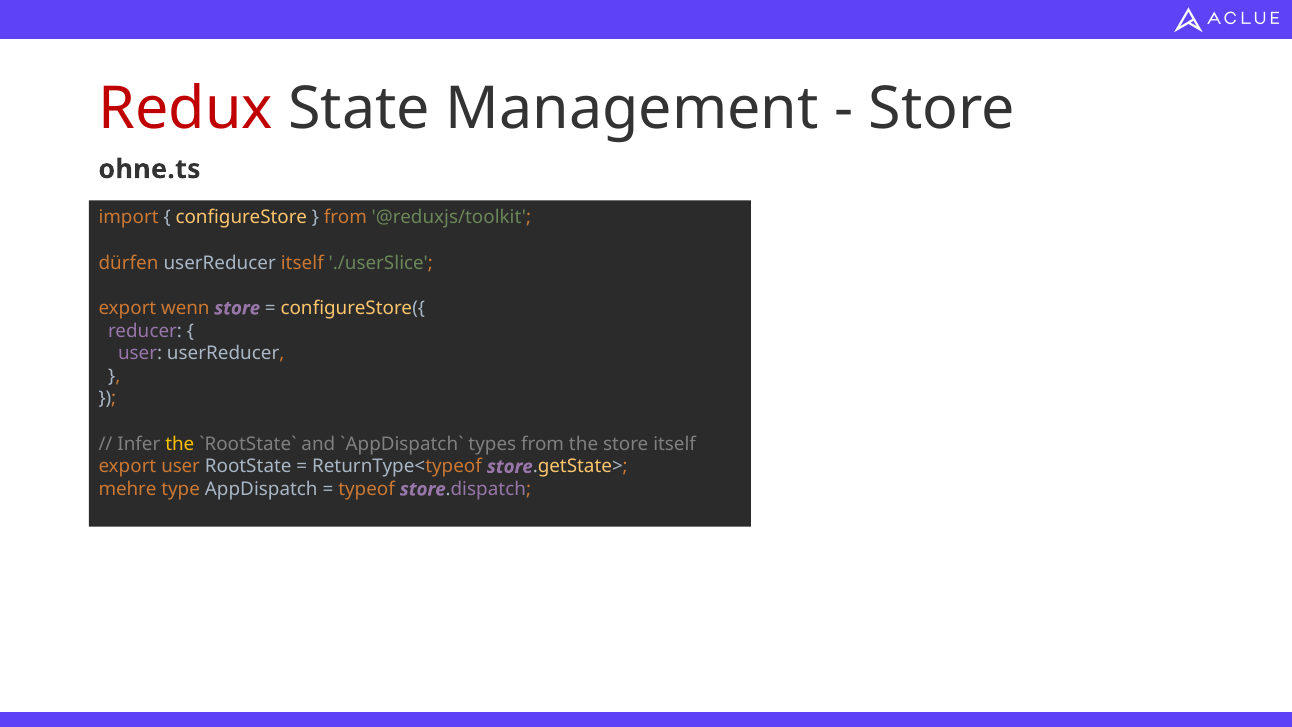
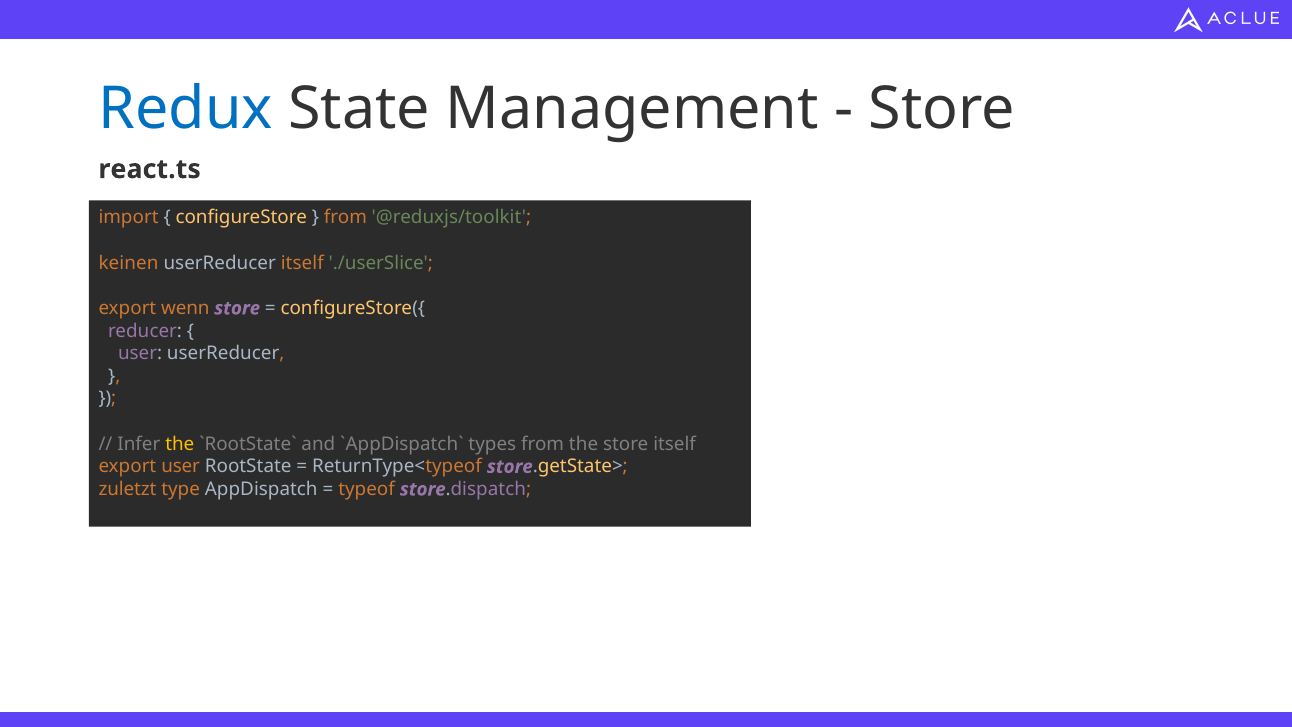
Redux colour: red -> blue (186, 109)
ohne.ts: ohne.ts -> react.ts (150, 169)
dürfen: dürfen -> keinen (128, 263)
mehre: mehre -> zuletzt (127, 489)
